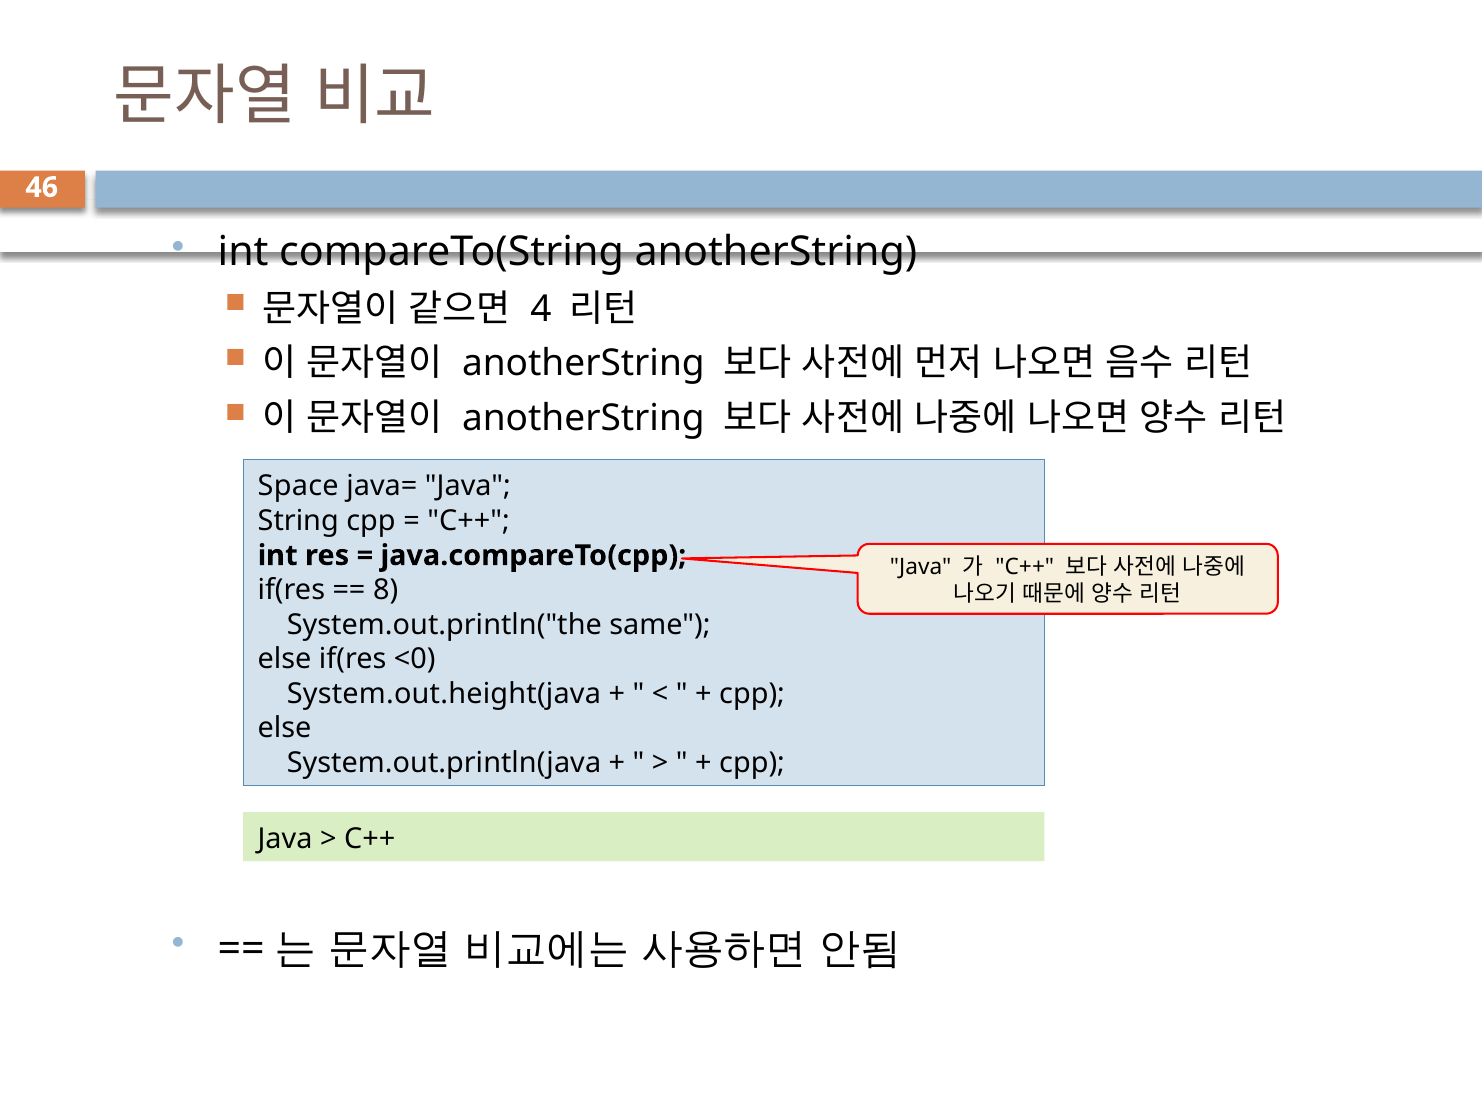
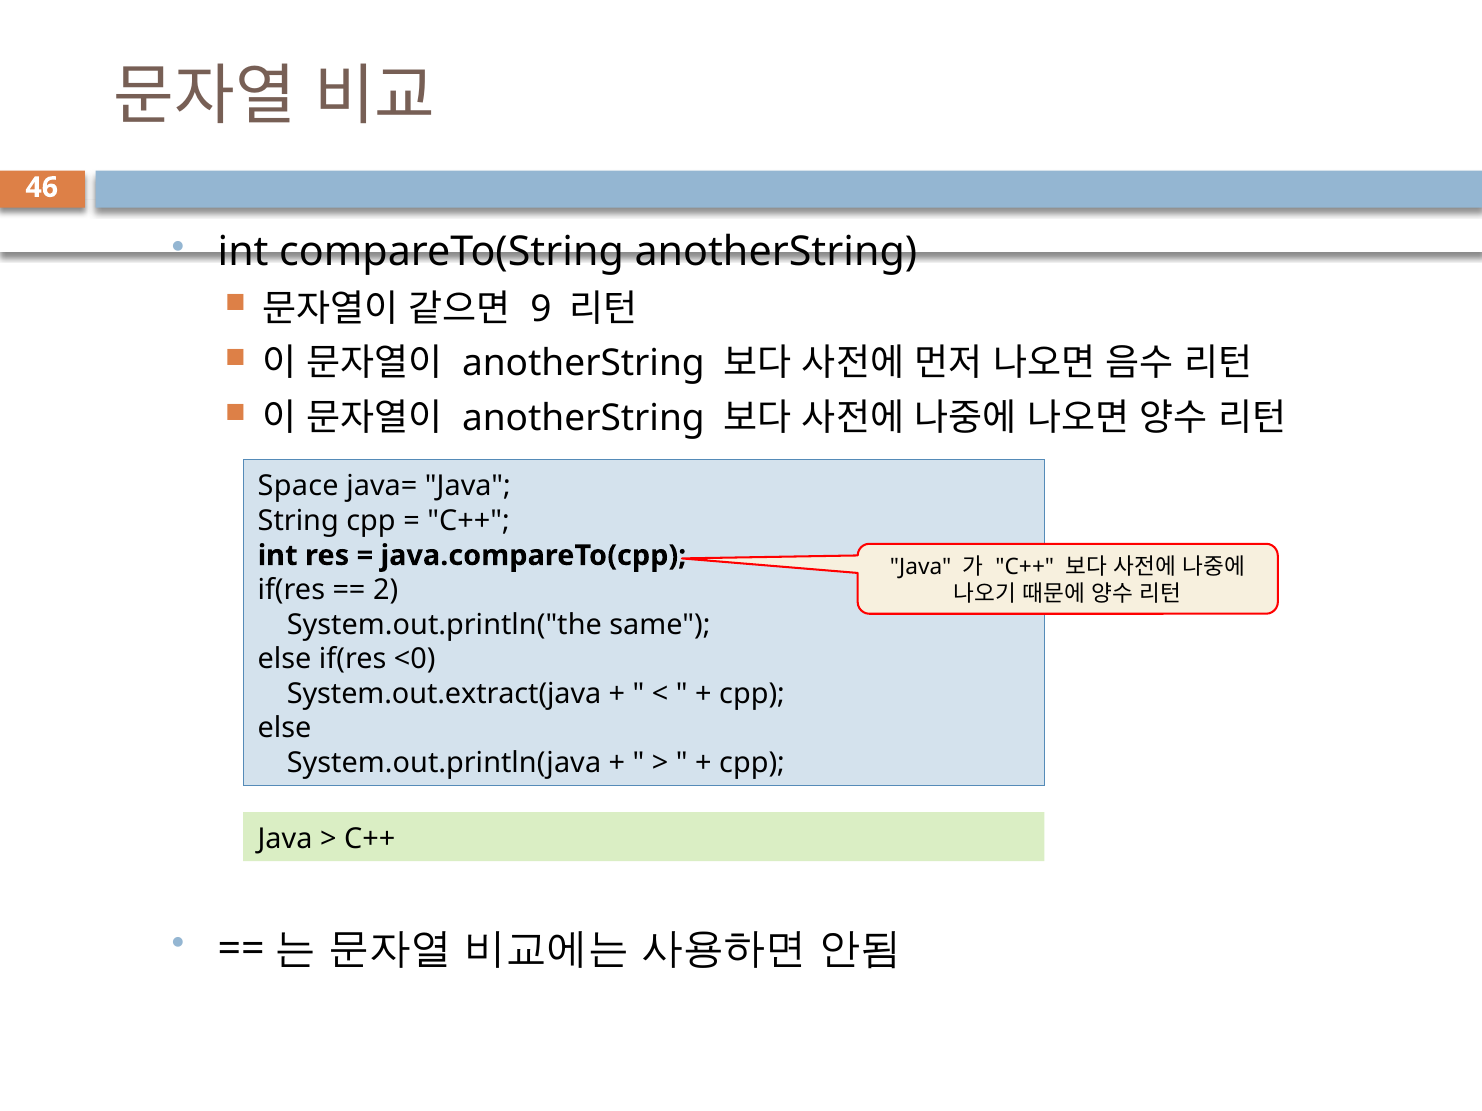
4: 4 -> 9 (541, 309)
8: 8 -> 2 (386, 590)
System.out.height(java: System.out.height(java -> System.out.extract(java (444, 694)
